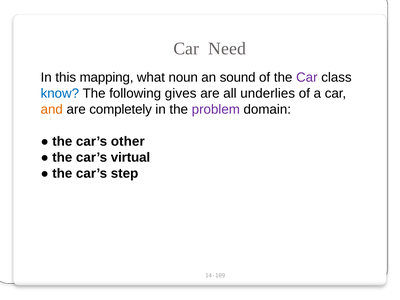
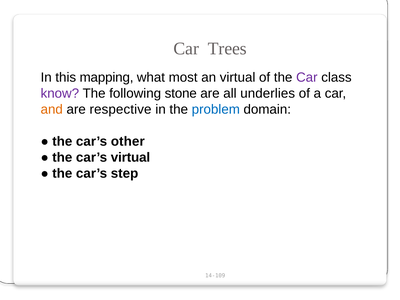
Need: Need -> Trees (227, 49)
noun: noun -> most (183, 78)
an sound: sound -> virtual (238, 78)
know colour: blue -> purple (60, 94)
gives: gives -> stone (181, 94)
completely: completely -> respective (121, 110)
problem colour: purple -> blue (216, 110)
